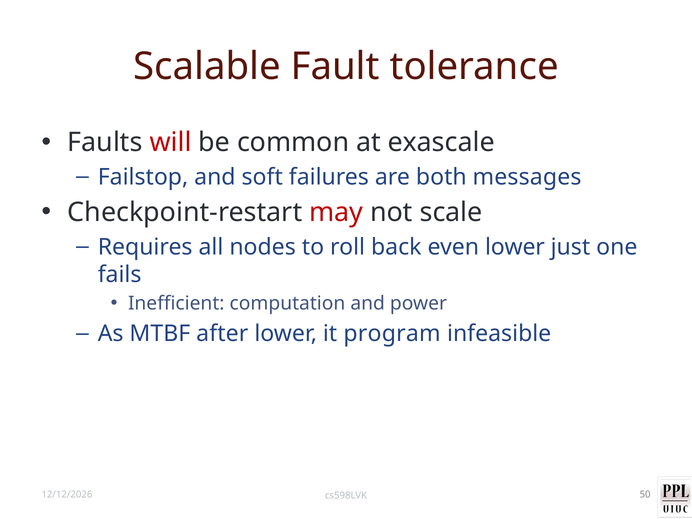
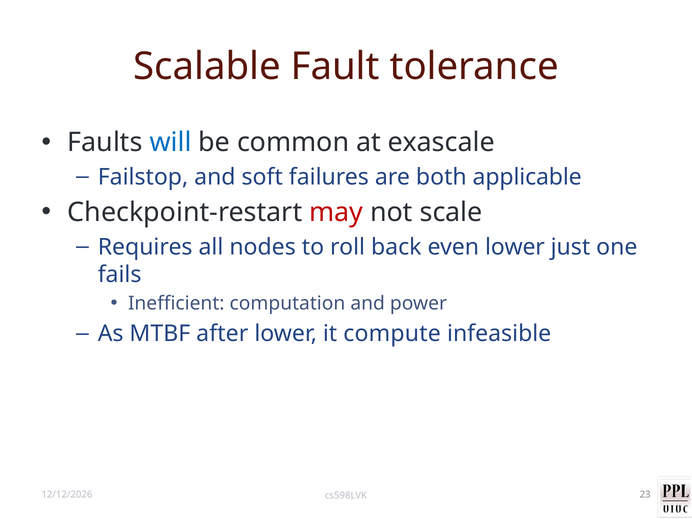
will colour: red -> blue (170, 143)
messages: messages -> applicable (527, 177)
program: program -> compute (392, 334)
50: 50 -> 23 (645, 495)
